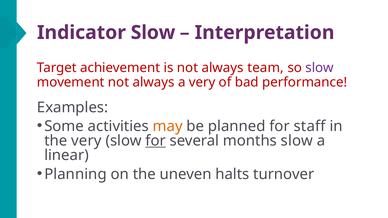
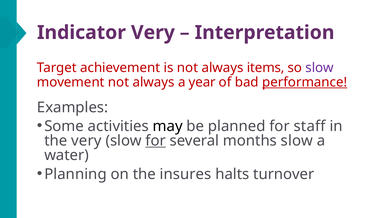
Indicator Slow: Slow -> Very (153, 33)
team: team -> items (266, 68)
a very: very -> year (202, 82)
performance underline: none -> present (305, 82)
may colour: orange -> black (168, 126)
linear: linear -> water (67, 155)
uneven: uneven -> insures (186, 174)
